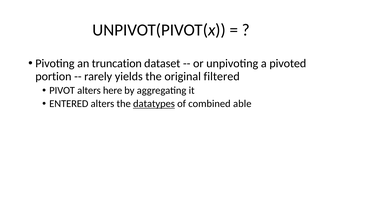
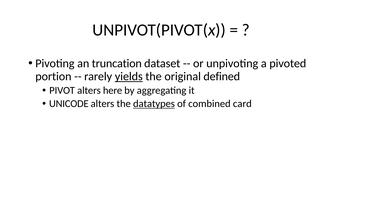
yields underline: none -> present (129, 76)
filtered: filtered -> defined (222, 76)
ENTERED: ENTERED -> UNICODE (69, 104)
able: able -> card (242, 104)
